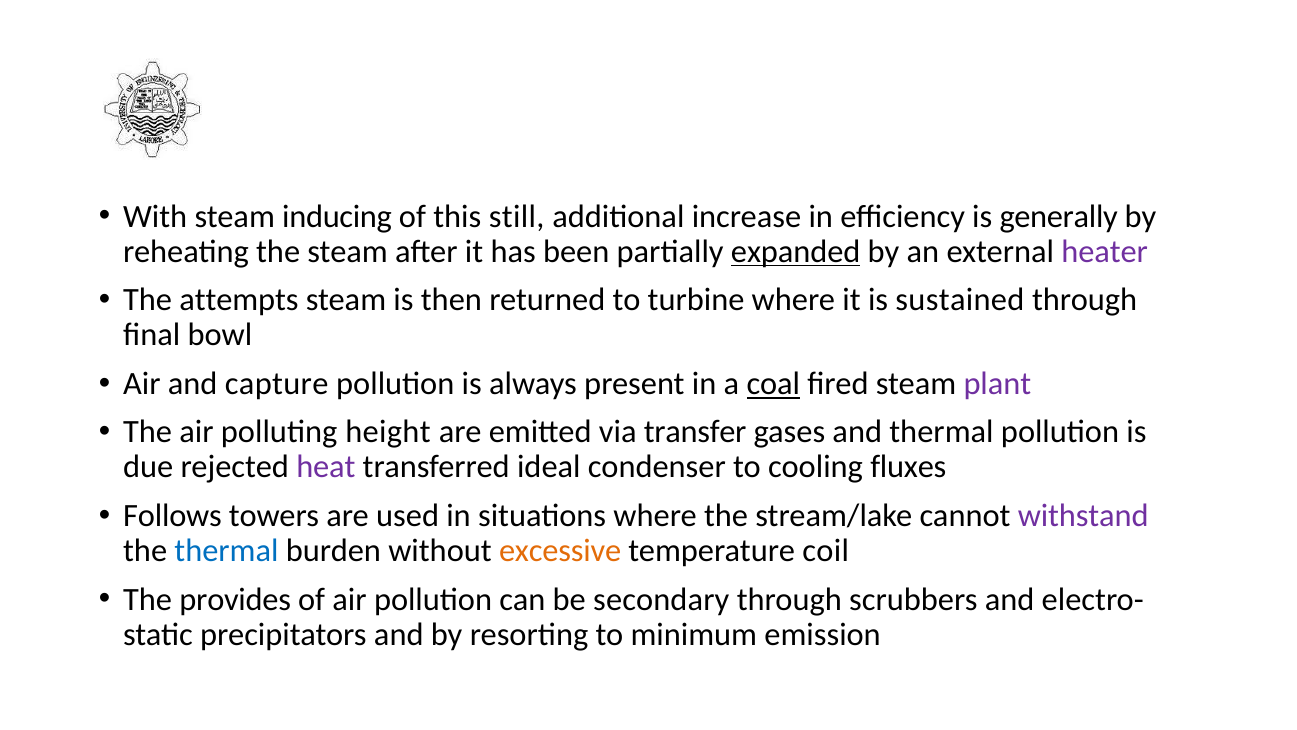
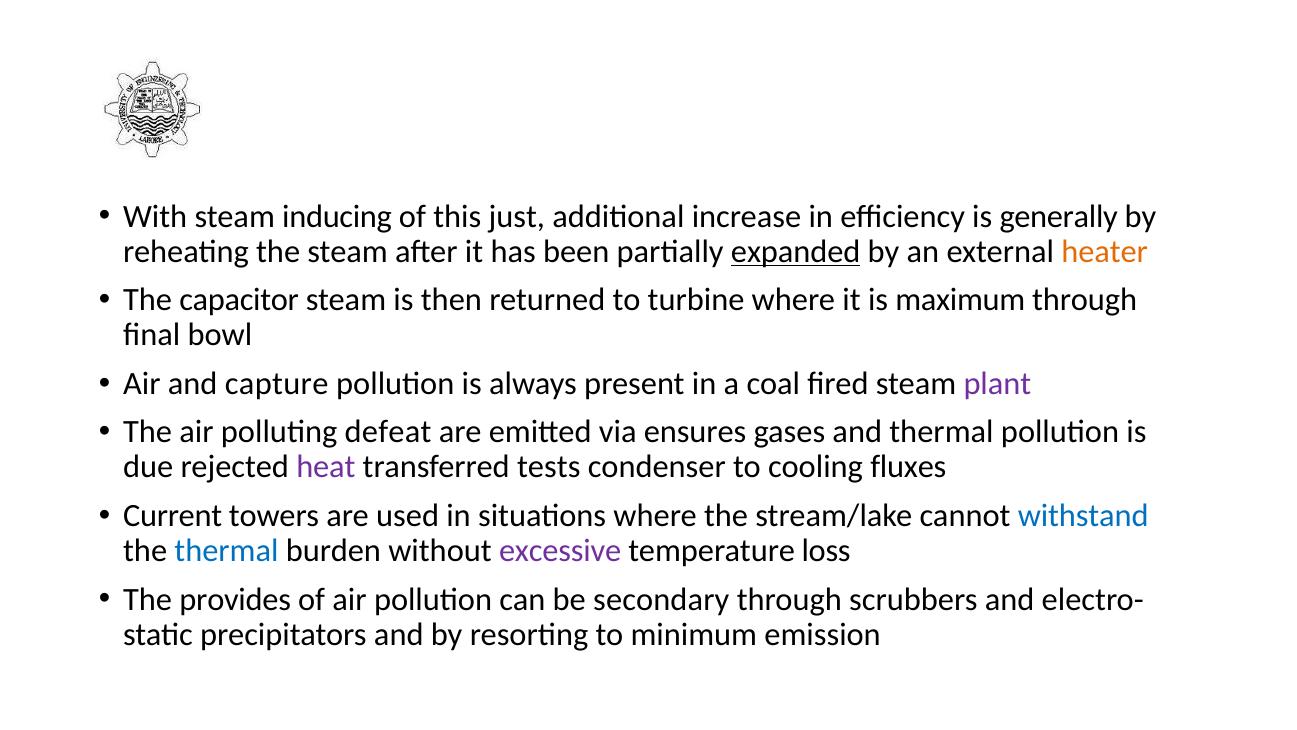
still: still -> just (517, 216)
heater colour: purple -> orange (1105, 251)
attempts: attempts -> capacitor (239, 300)
sustained: sustained -> maximum (960, 300)
coal underline: present -> none (773, 383)
height: height -> defeat (388, 432)
transfer: transfer -> ensures (695, 432)
ideal: ideal -> tests (549, 467)
Follows: Follows -> Current (173, 515)
withstand colour: purple -> blue (1083, 515)
excessive colour: orange -> purple (560, 550)
coil: coil -> loss (826, 550)
